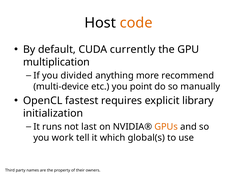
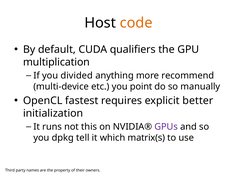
currently: currently -> qualifiers (133, 50)
library: library -> better (198, 101)
last: last -> this (89, 127)
GPUs colour: orange -> purple (166, 127)
work: work -> dpkg (63, 138)
global(s: global(s -> matrix(s (146, 138)
